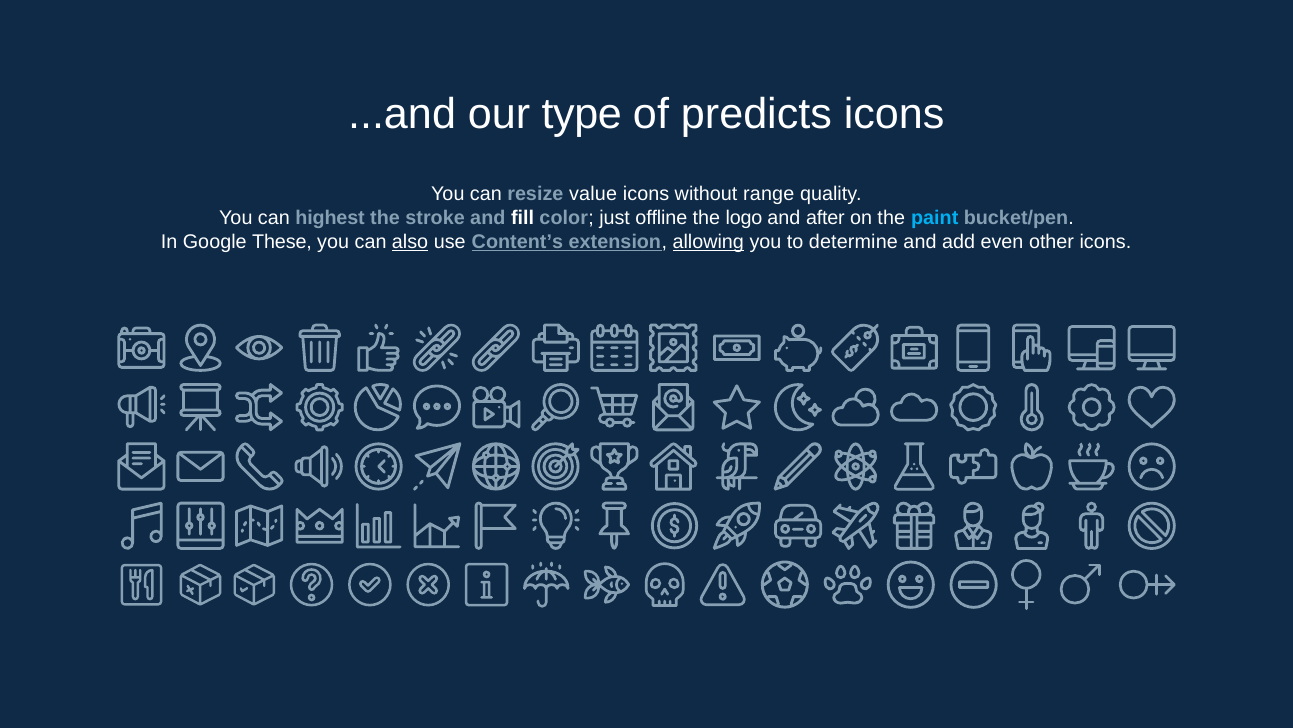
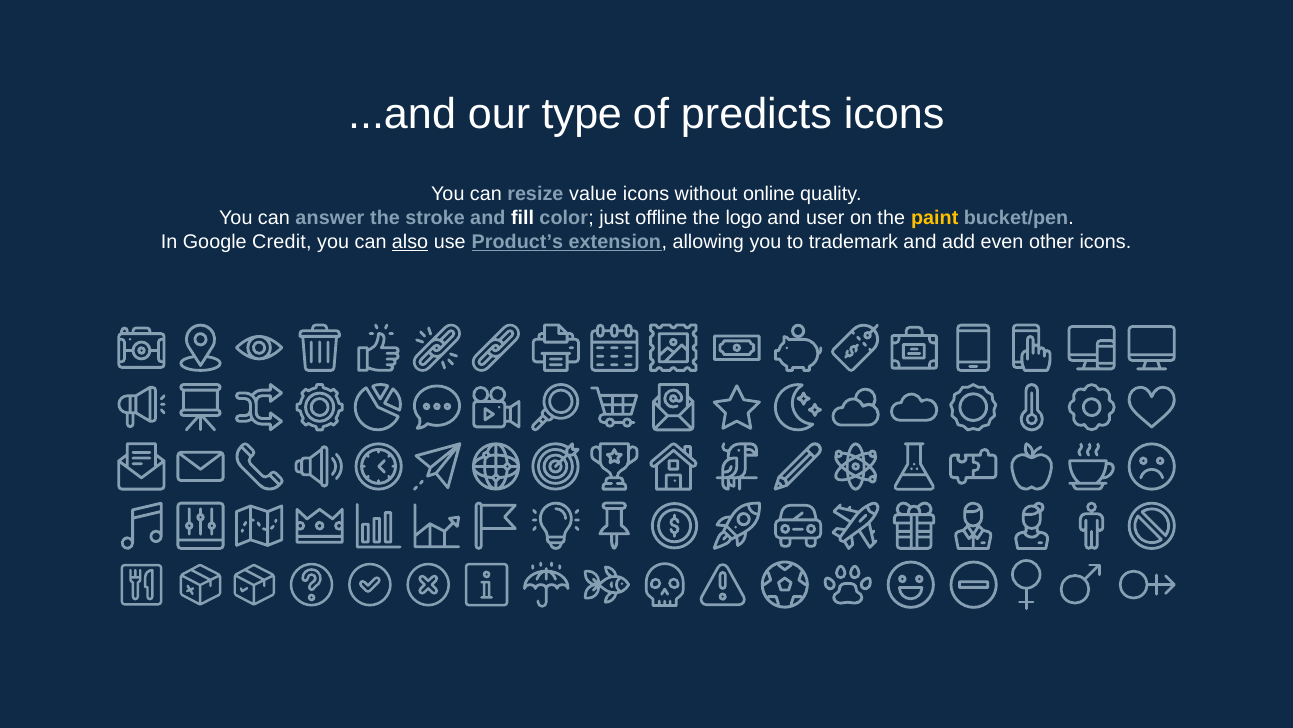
range: range -> online (769, 194)
highest: highest -> answer (330, 218)
after: after -> user (825, 218)
paint colour: light blue -> yellow (935, 218)
These: These -> Credit (282, 242)
Content’s: Content’s -> Product’s (517, 242)
allowing underline: present -> none (708, 242)
determine: determine -> trademark (853, 242)
